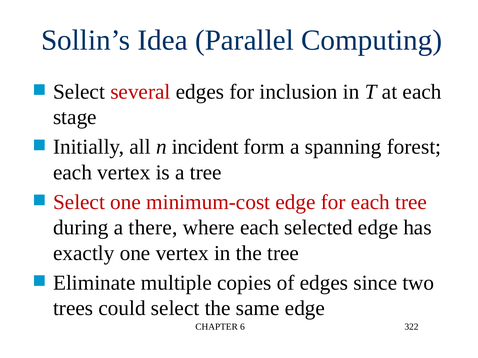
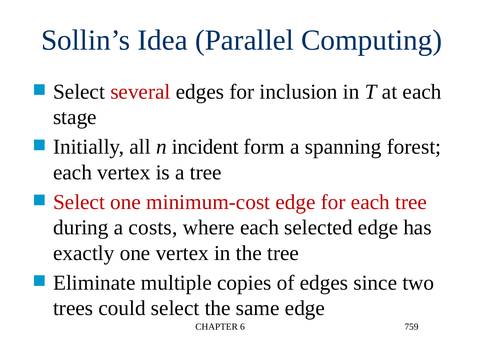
there: there -> costs (153, 228)
322: 322 -> 759 (411, 327)
